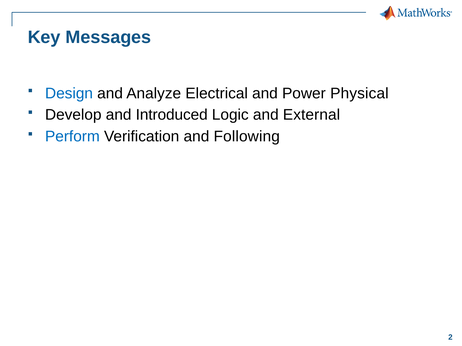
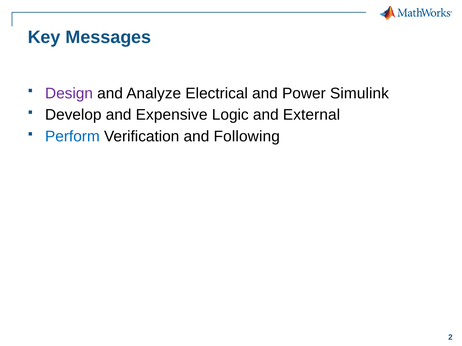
Design colour: blue -> purple (69, 93)
Physical: Physical -> Simulink (359, 93)
Introduced: Introduced -> Expensive (172, 115)
